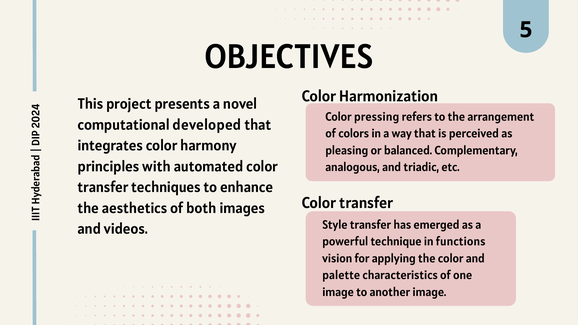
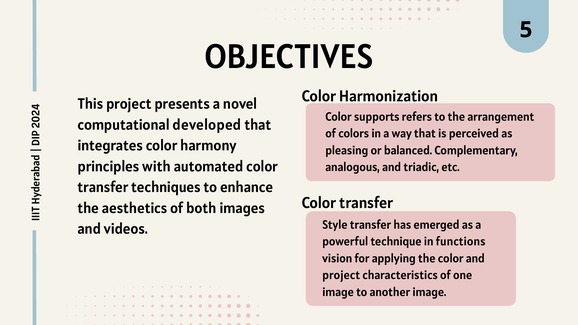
pressing: pressing -> supports (377, 117)
palette: palette -> project (341, 275)
